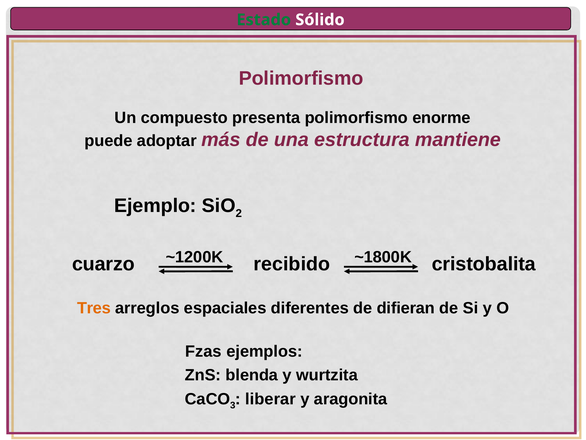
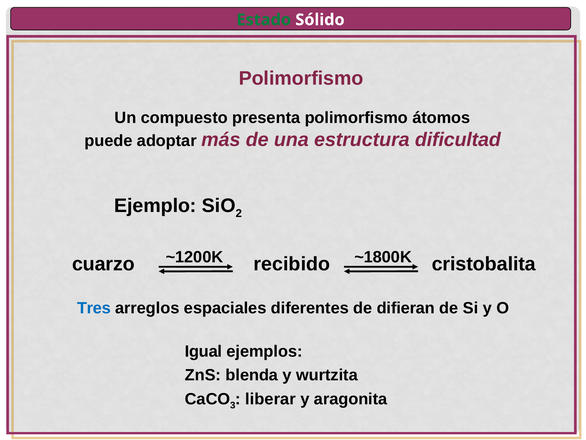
enorme: enorme -> átomos (441, 118)
mantiene: mantiene -> dificultad (458, 139)
Tres colour: orange -> blue (94, 308)
Fzas: Fzas -> Igual (204, 351)
